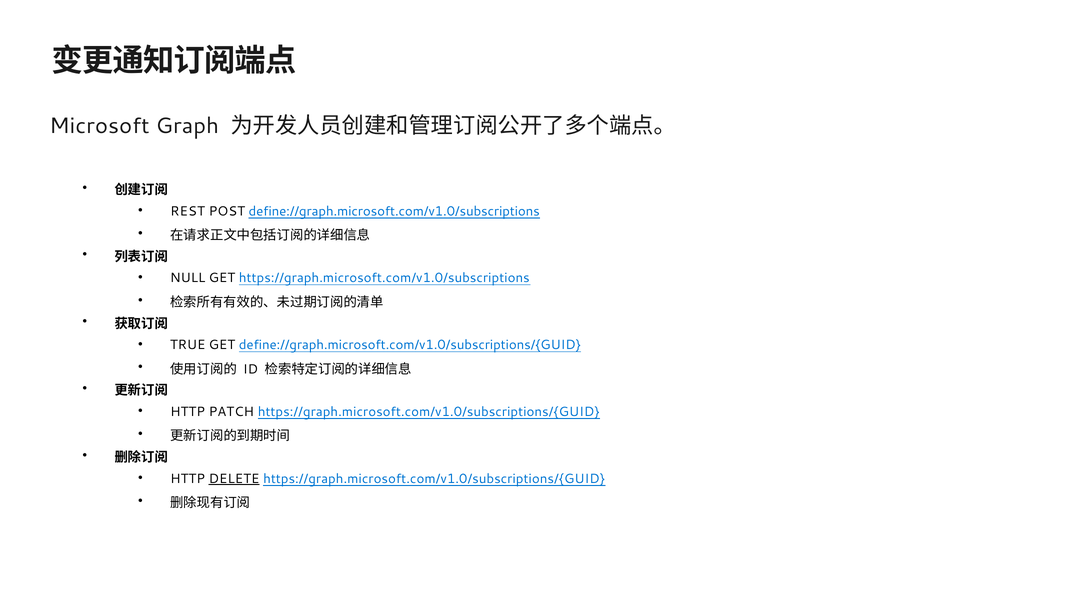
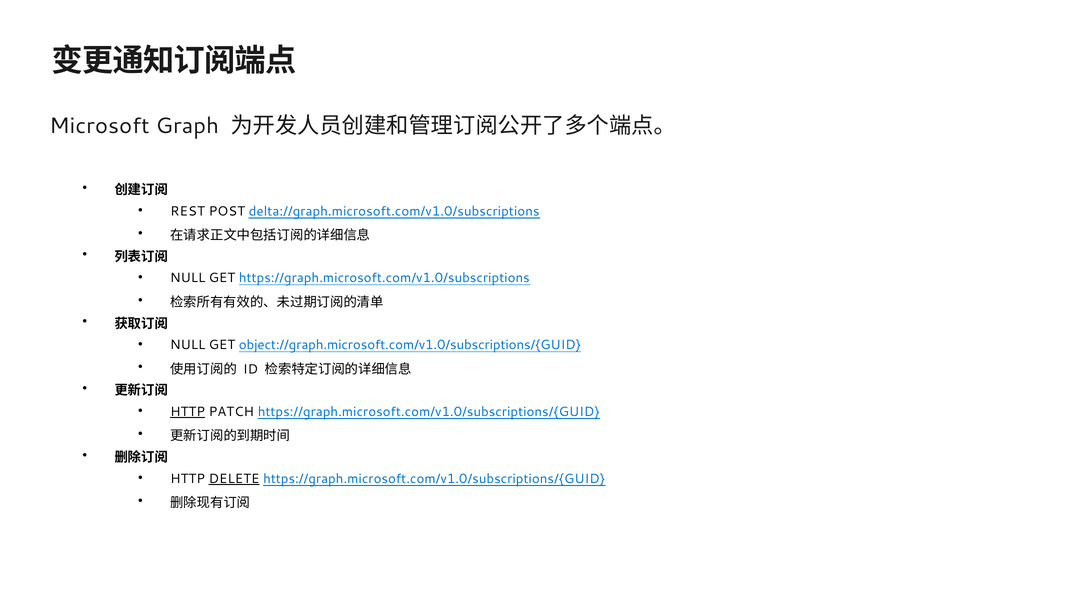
define://graph.microsoft.com/v1.0/subscriptions: define://graph.microsoft.com/v1.0/subscriptions -> delta://graph.microsoft.com/v1.0/subscriptions (394, 211)
TRUE: TRUE -> NULL (188, 345)
define://graph.microsoft.com/v1.0/subscriptions/{GUID: define://graph.microsoft.com/v1.0/subscriptions/{GUID -> object://graph.microsoft.com/v1.0/subscriptions/{GUID (410, 345)
HTTP underline: none -> present (188, 412)
